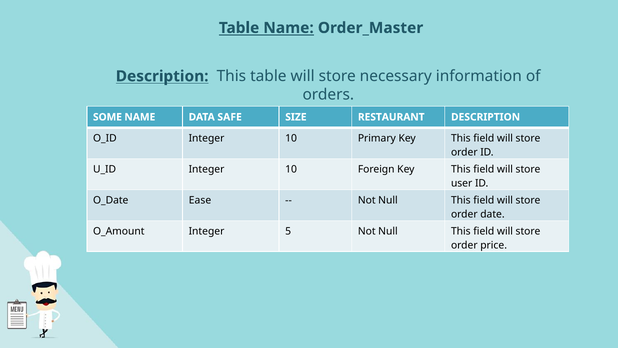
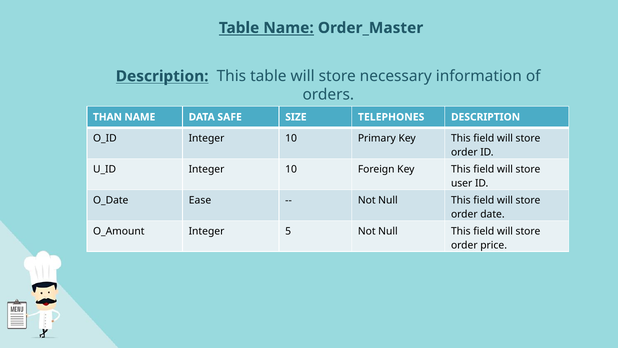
SOME: SOME -> THAN (107, 117)
RESTAURANT: RESTAURANT -> TELEPHONES (391, 117)
